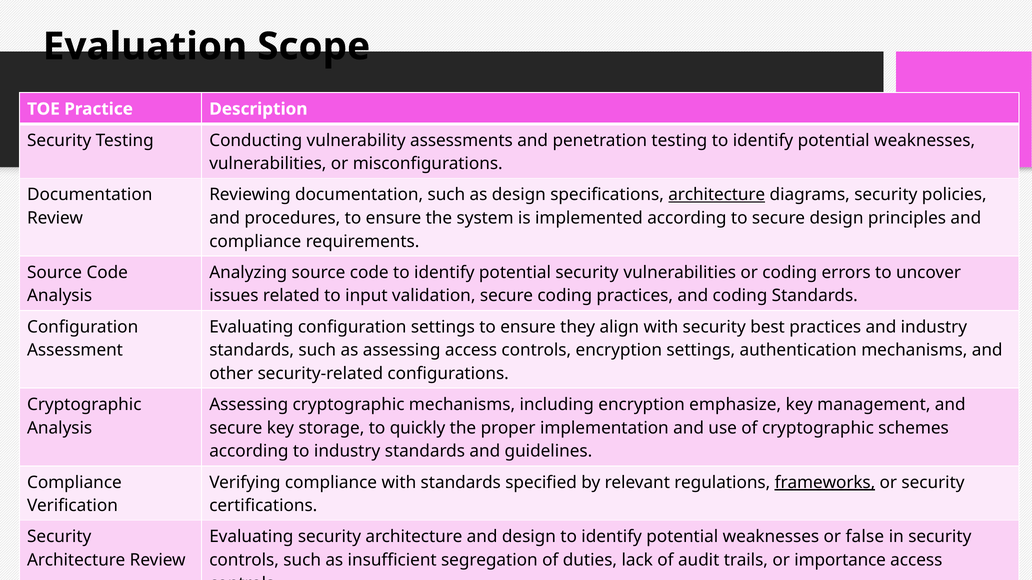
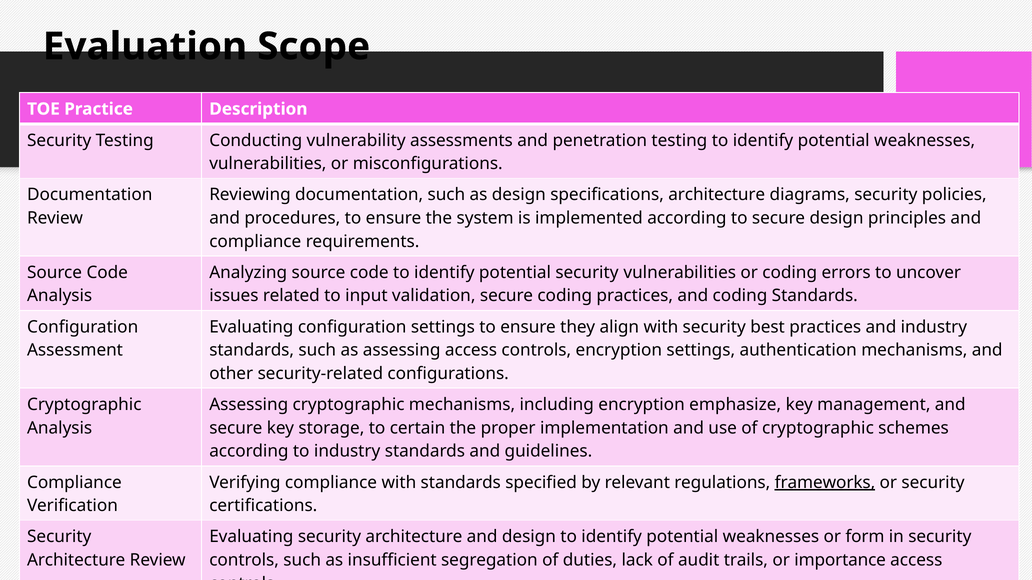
architecture underline: present -> none (717, 195)
quickly: quickly -> certain (418, 428)
false: false -> form (865, 537)
